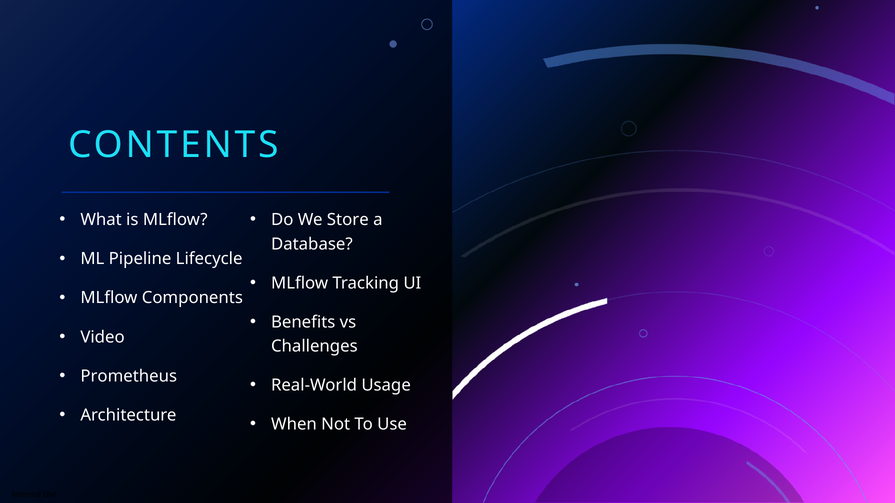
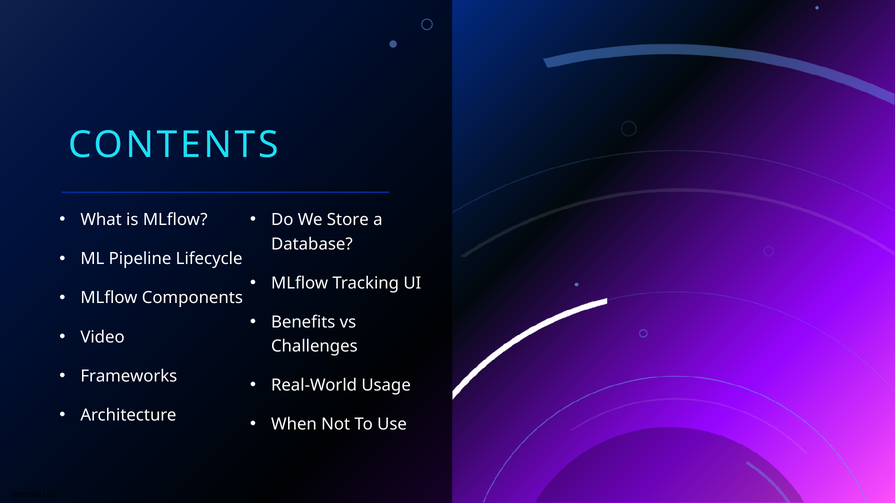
Prometheus: Prometheus -> Frameworks (129, 376)
